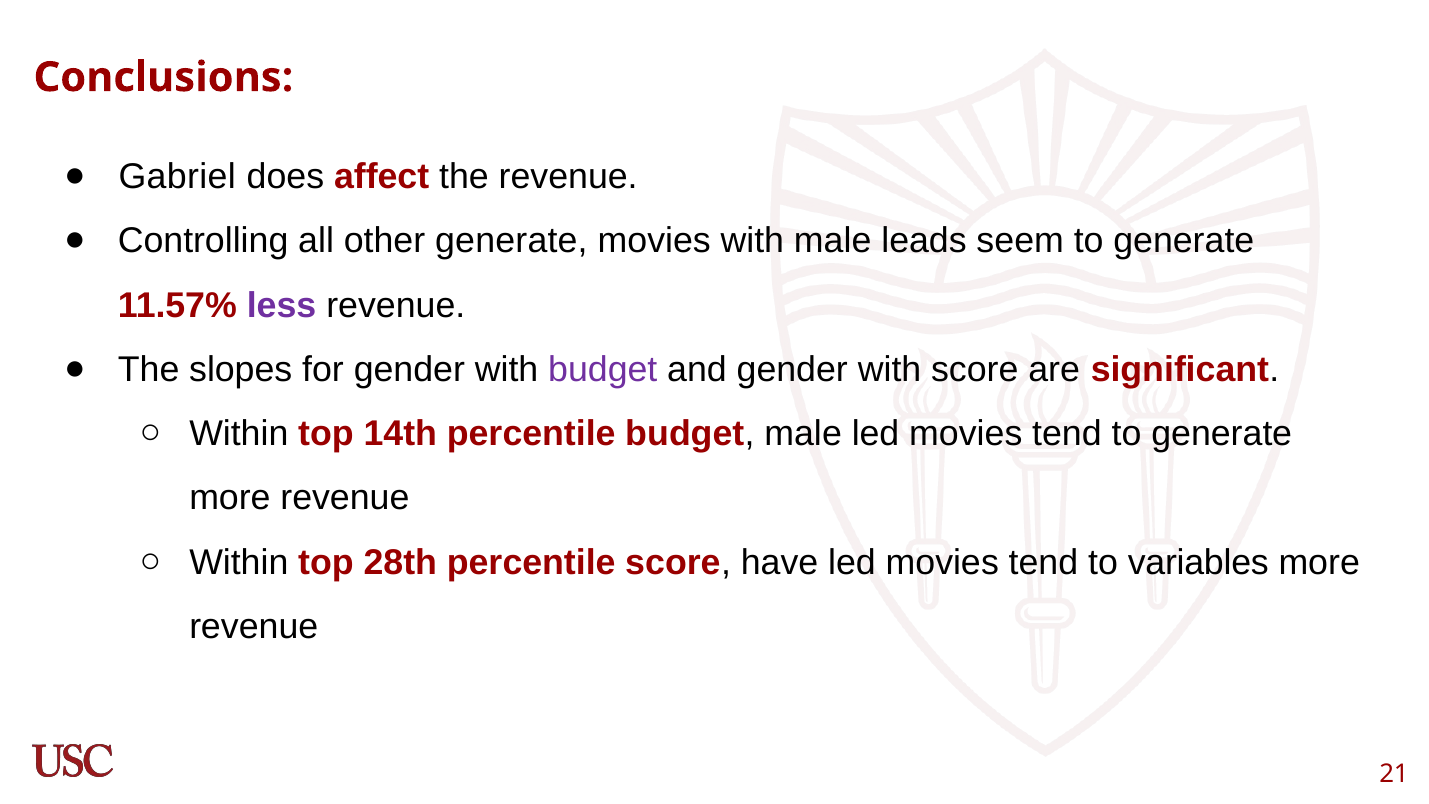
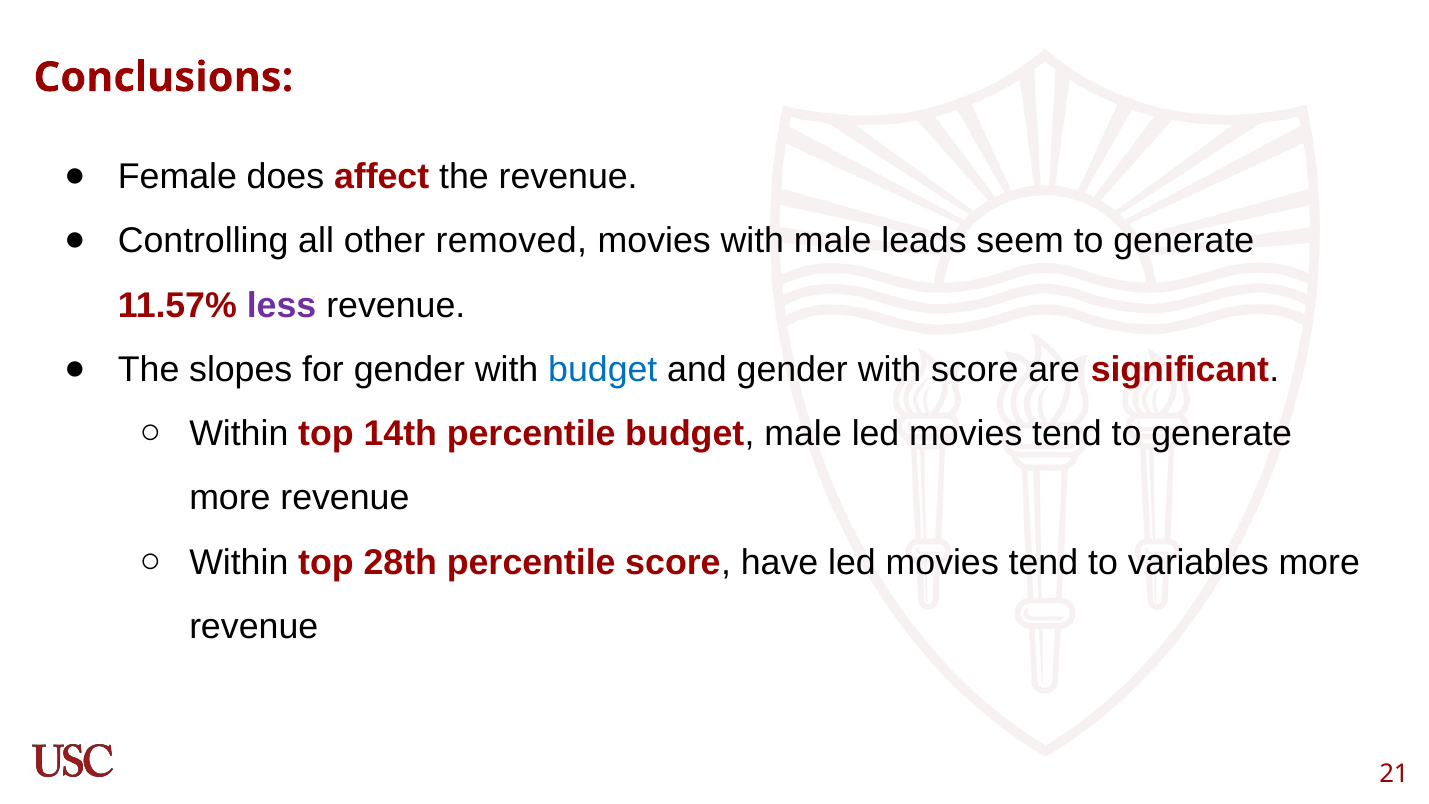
Gabriel: Gabriel -> Female (177, 177)
other generate: generate -> removed (511, 241)
budget colour: purple -> blue (603, 369)
